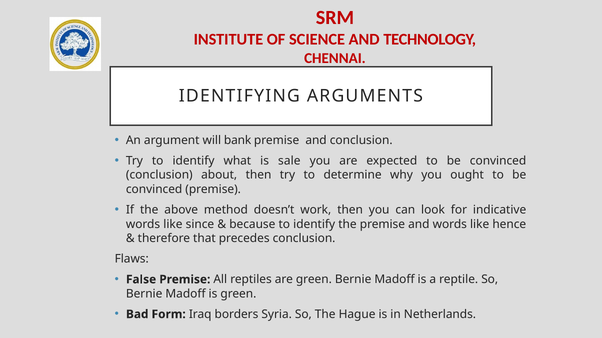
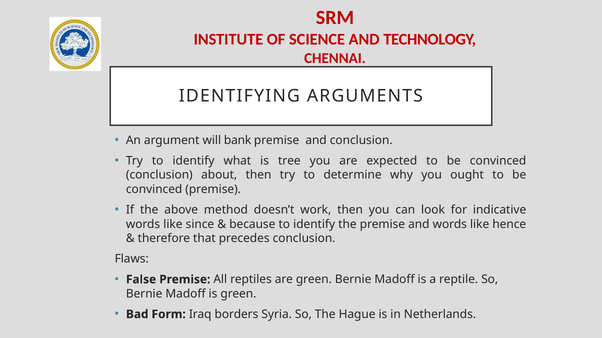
sale: sale -> tree (289, 161)
